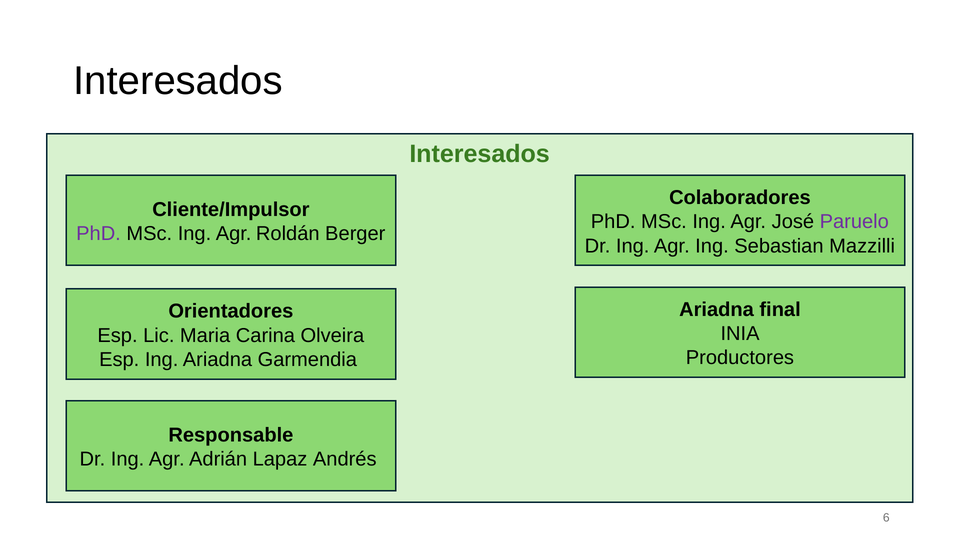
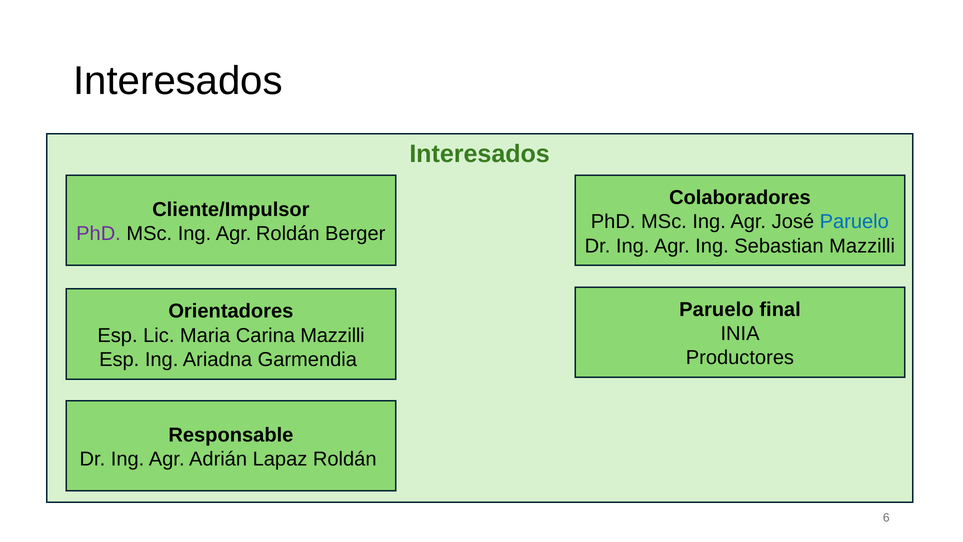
Paruelo colour: purple -> blue (854, 222)
Ariadna: Ariadna -> Paruelo (716, 309)
Carina Olveira: Olveira -> Mazzilli (332, 335)
Lapaz Andrés: Andrés -> Roldán (345, 459)
